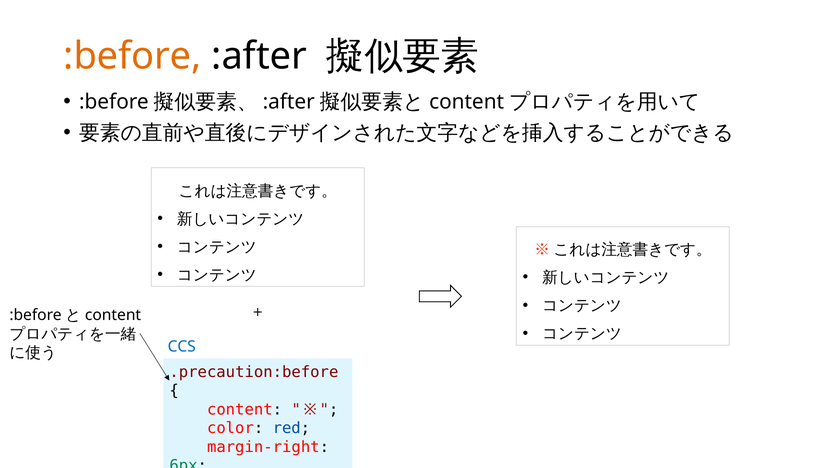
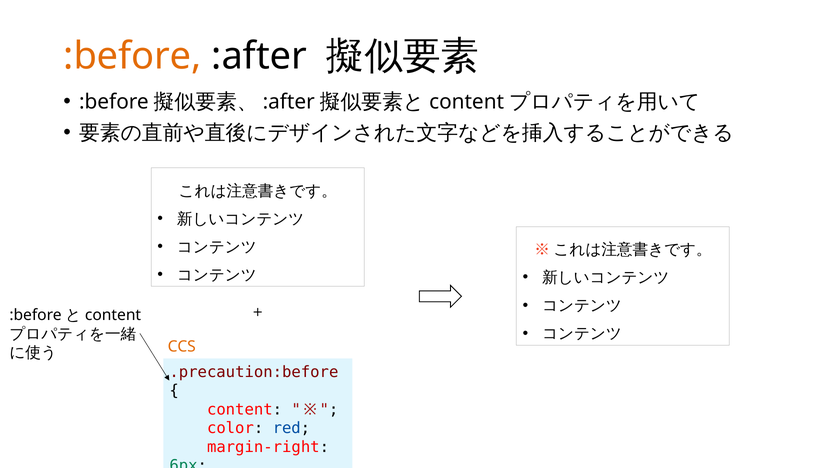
CCS colour: blue -> orange (182, 347)
